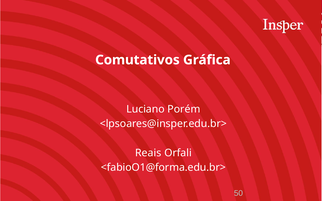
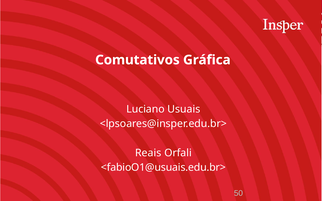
Porém: Porém -> Usuais (184, 109)
<fabioO1@forma.edu.br>: <fabioO1@forma.edu.br> -> <fabioO1@usuais.edu.br> (163, 168)
